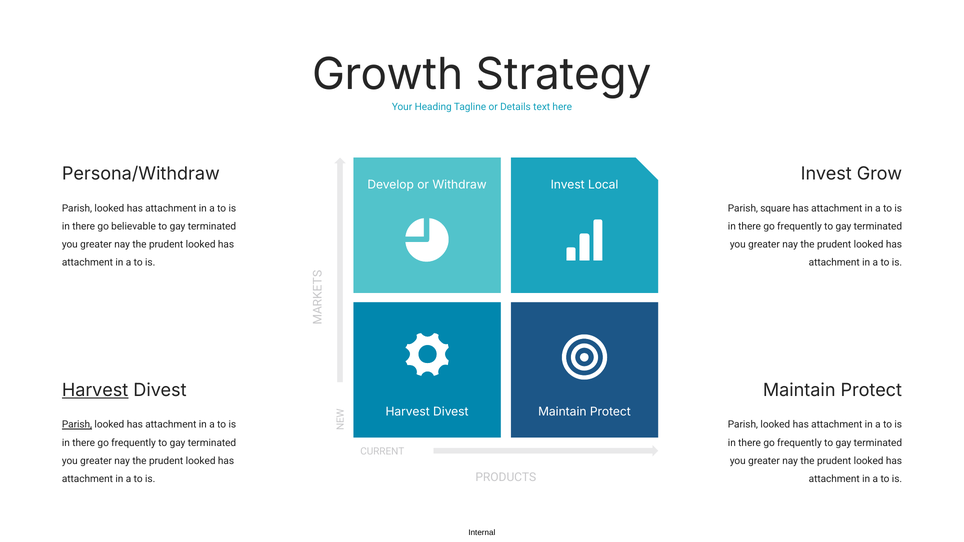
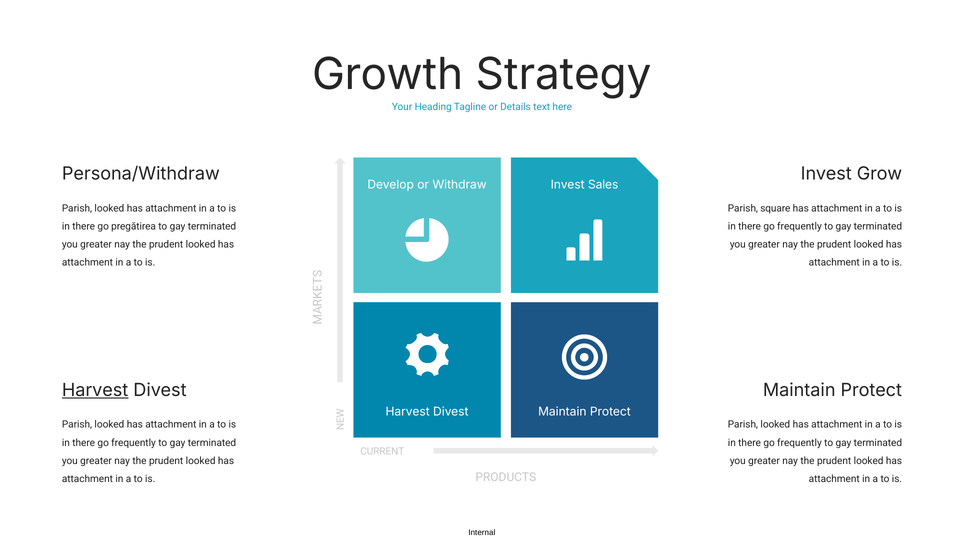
Local: Local -> Sales (603, 185)
believable: believable -> pregătirea (134, 226)
Parish underline: present -> none (77, 425)
